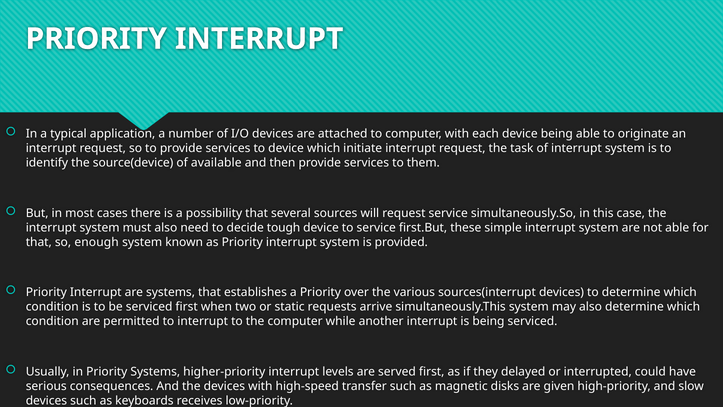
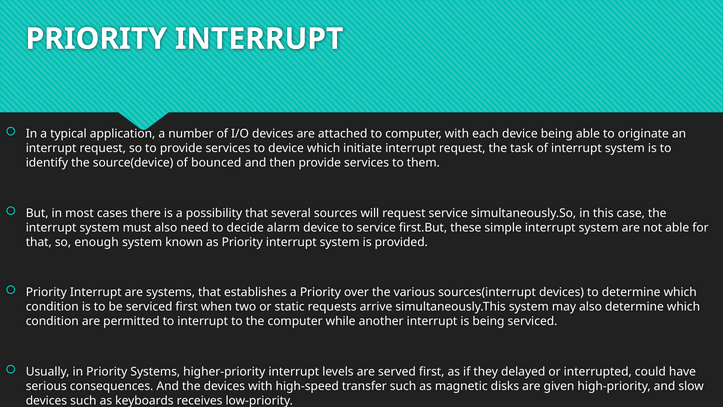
available: available -> bounced (216, 163)
tough: tough -> alarm (283, 227)
